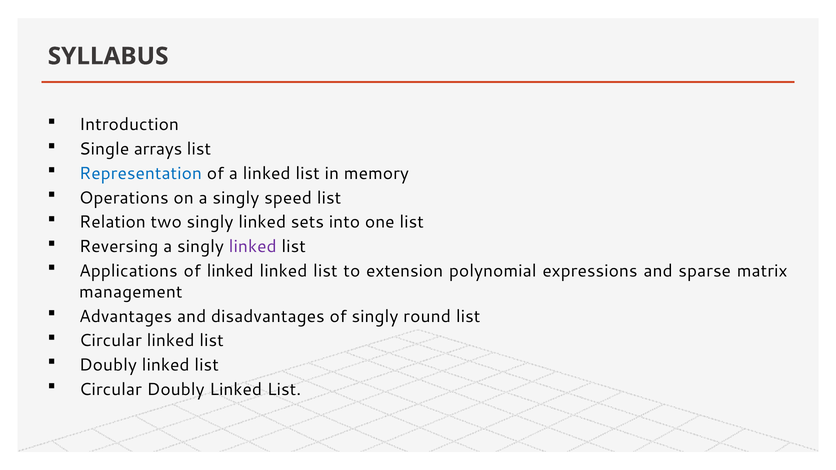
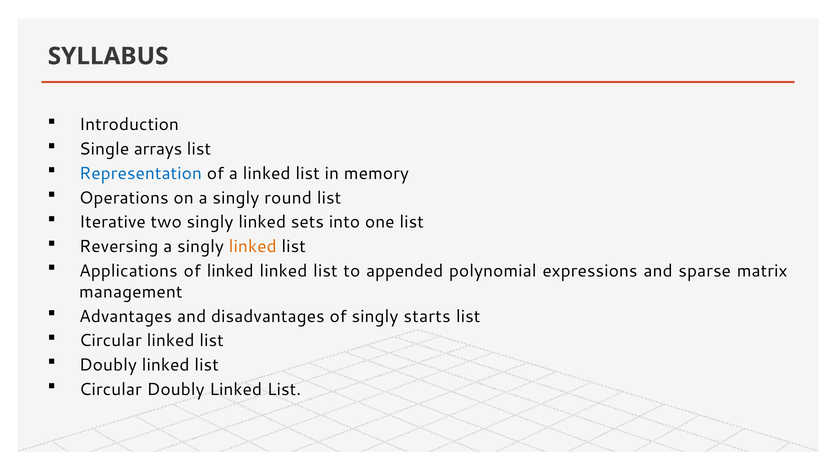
speed: speed -> round (288, 198)
Relation: Relation -> Iterative (112, 222)
linked colour: purple -> orange (253, 247)
extension: extension -> appended (405, 271)
round: round -> starts (427, 316)
